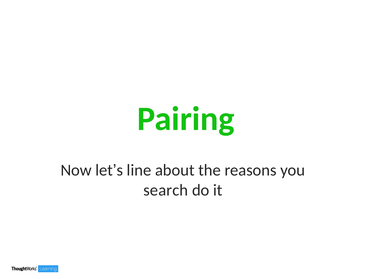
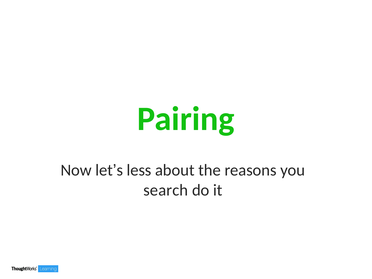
line: line -> less (139, 170)
